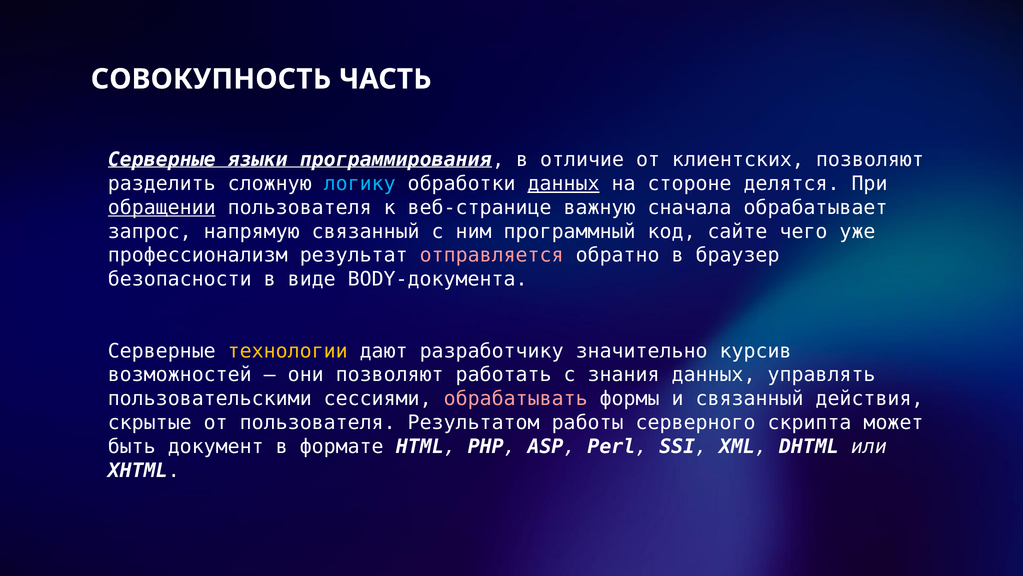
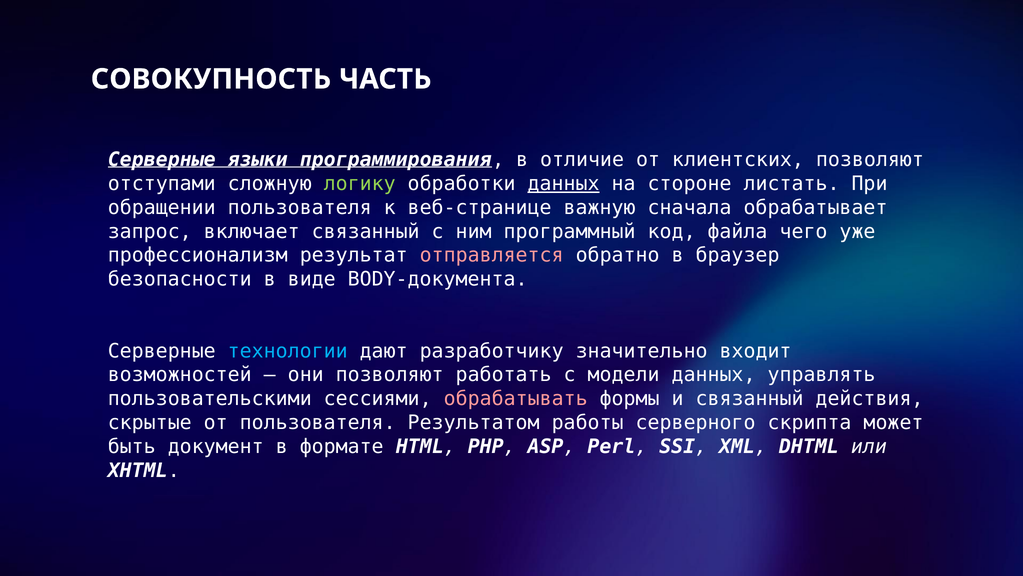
разделить: разделить -> отступами (162, 183)
логику colour: light blue -> light green (360, 183)
делятся: делятся -> листать (792, 183)
обращении underline: present -> none (162, 207)
напрямую: напрямую -> включает (252, 231)
сайте: сайте -> файла (737, 231)
технологии colour: yellow -> light blue (288, 351)
курсив: курсив -> входит (756, 351)
знания: знания -> модели (624, 375)
